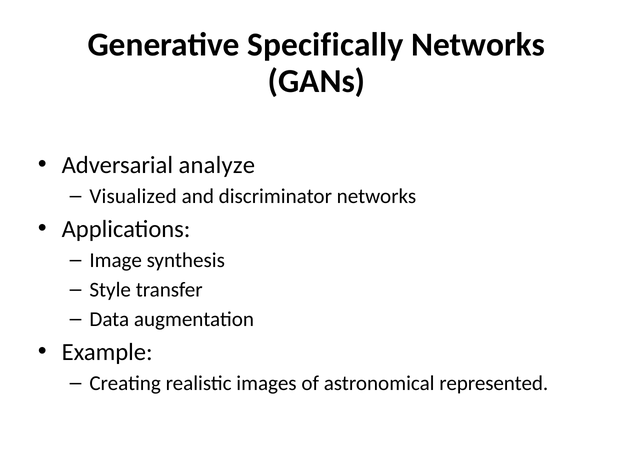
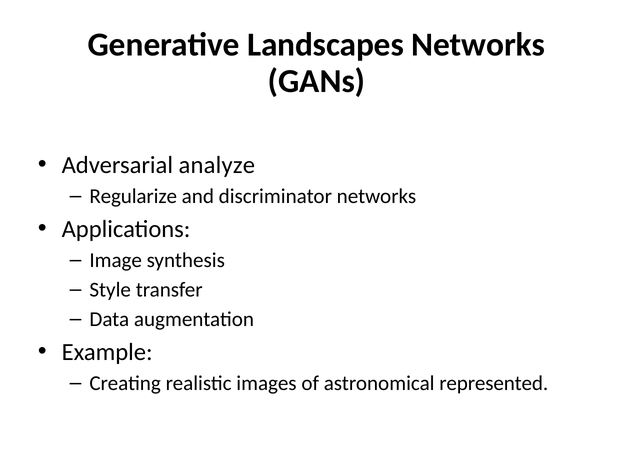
Specifically: Specifically -> Landscapes (326, 45)
Visualized: Visualized -> Regularize (133, 196)
